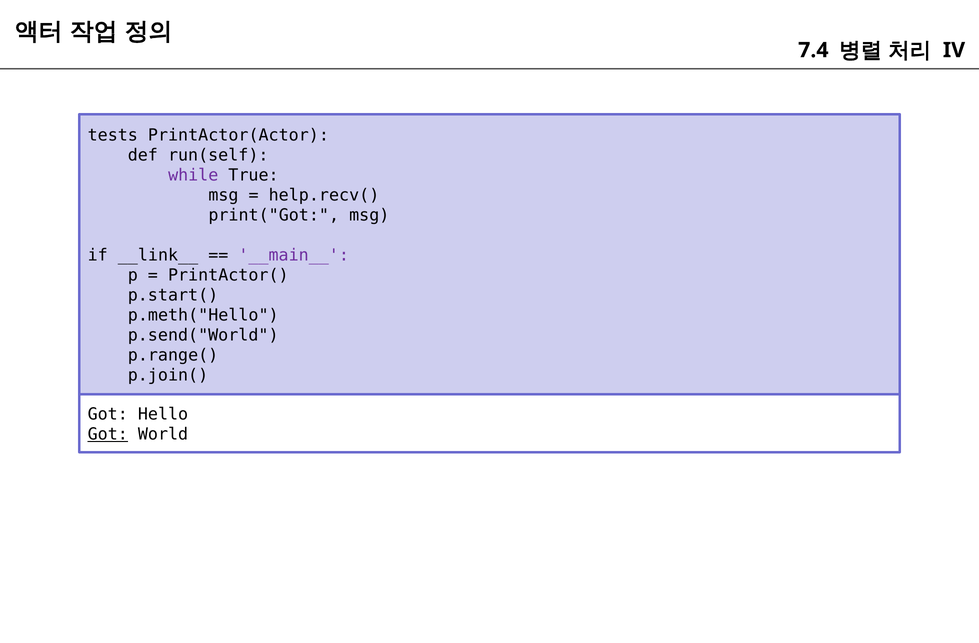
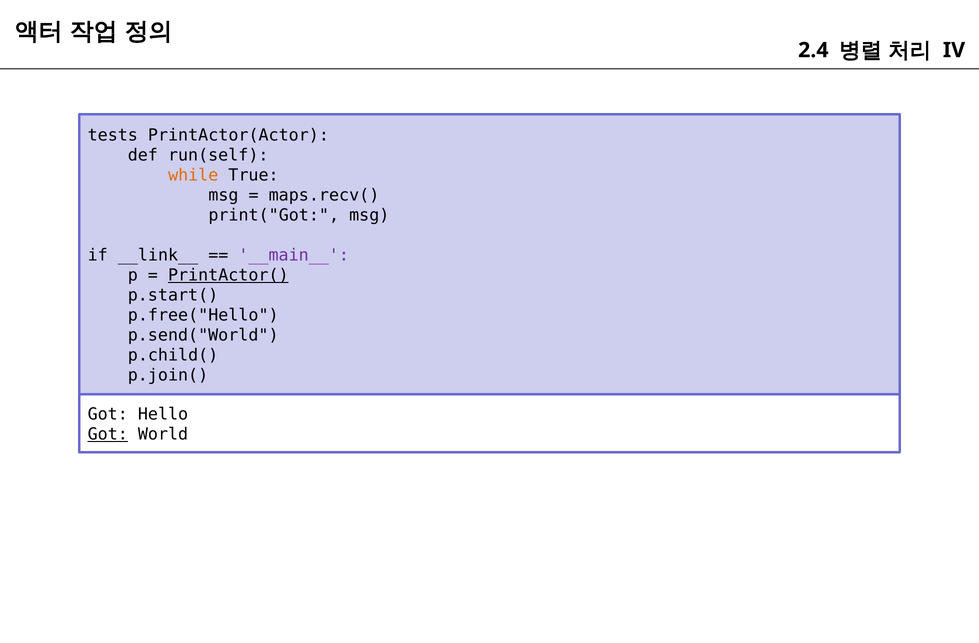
7.4: 7.4 -> 2.4 (813, 50)
while colour: purple -> orange (193, 175)
help.recv(: help.recv( -> maps.recv( (324, 195)
PrintActor( underline: none -> present (228, 275)
p.meth("Hello: p.meth("Hello -> p.free("Hello (203, 315)
p.range(: p.range( -> p.child( (173, 355)
